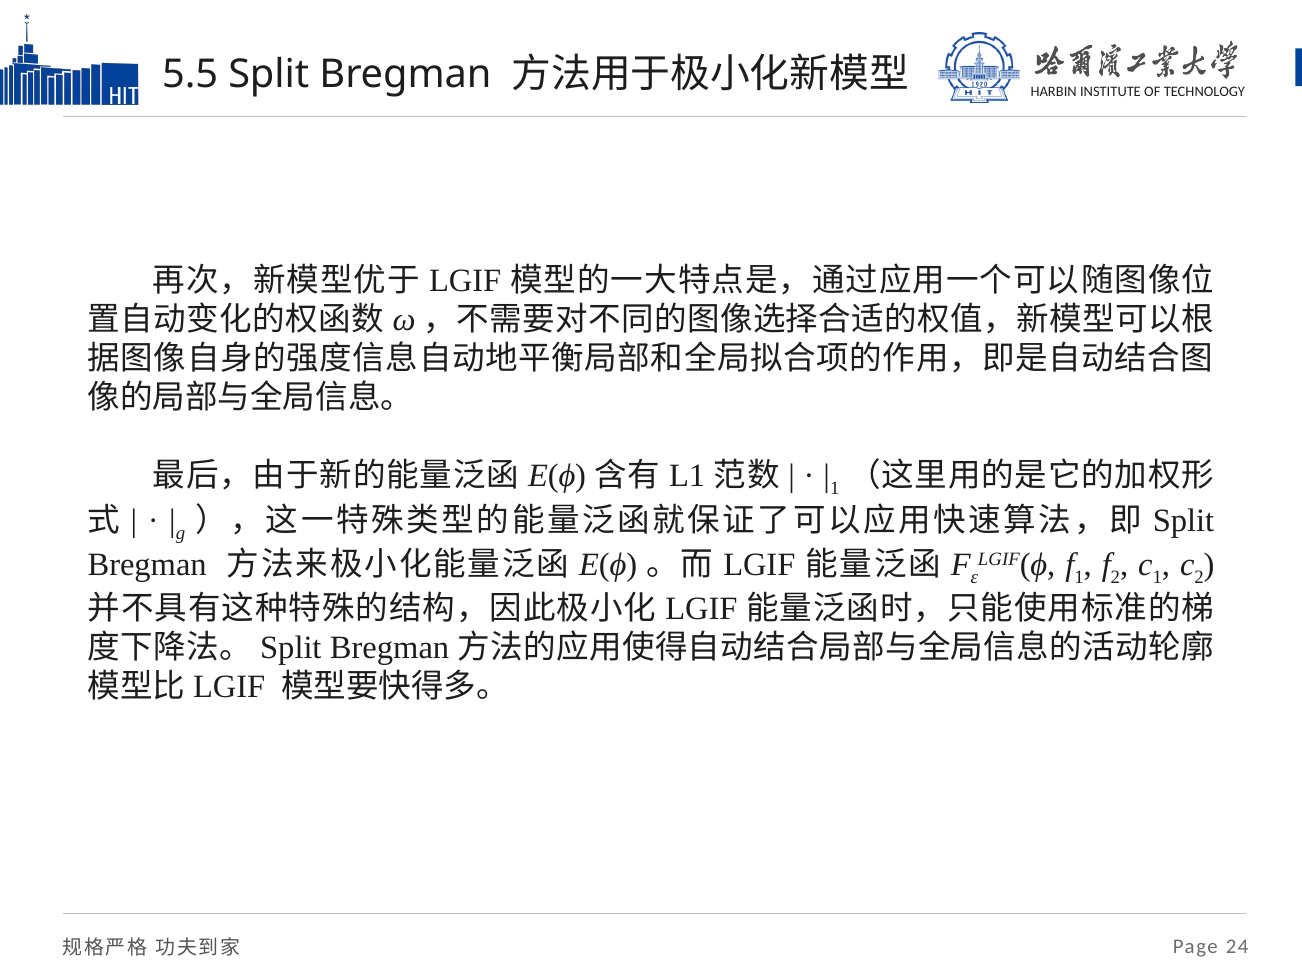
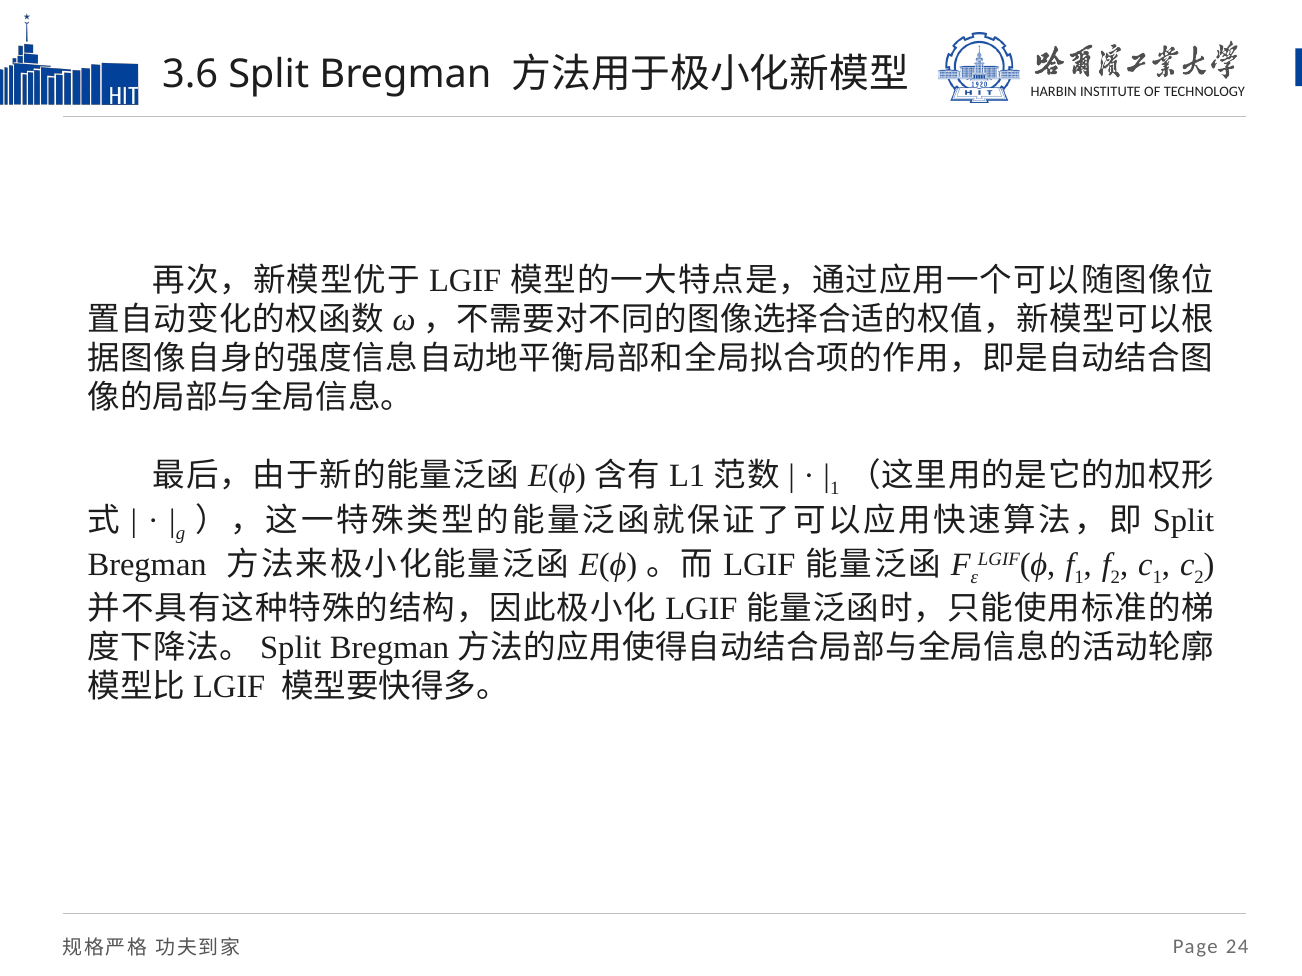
5.5: 5.5 -> 3.6 (190, 74)
